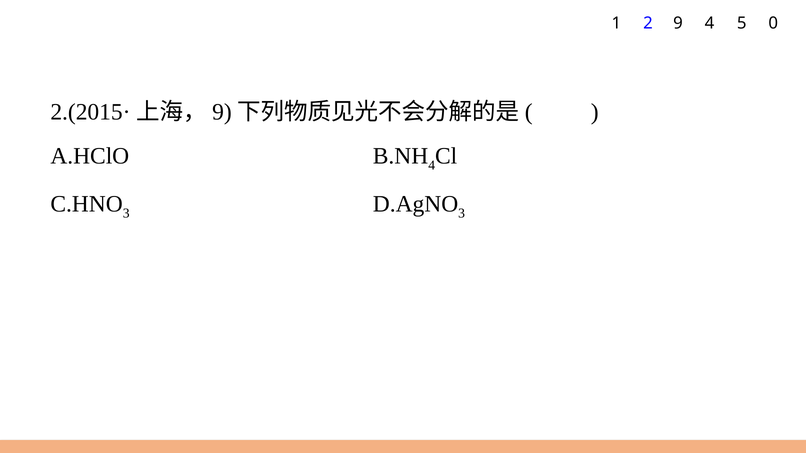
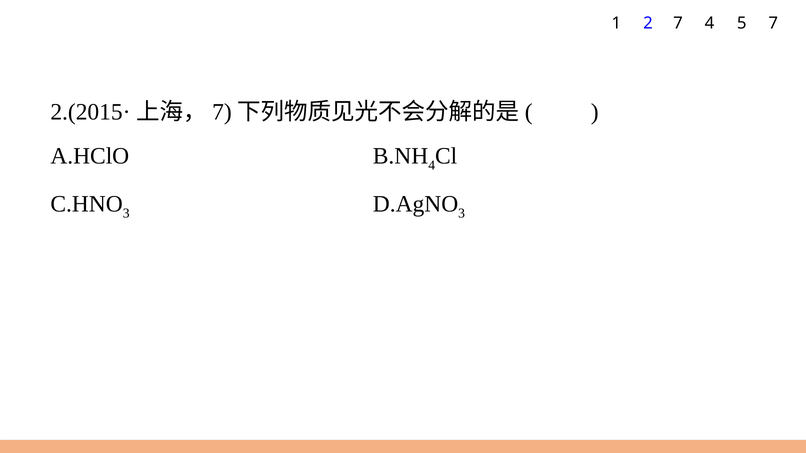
2 9: 9 -> 7 (678, 23)
5 0: 0 -> 7 (773, 23)
9: 9 -> 7 (222, 112)
